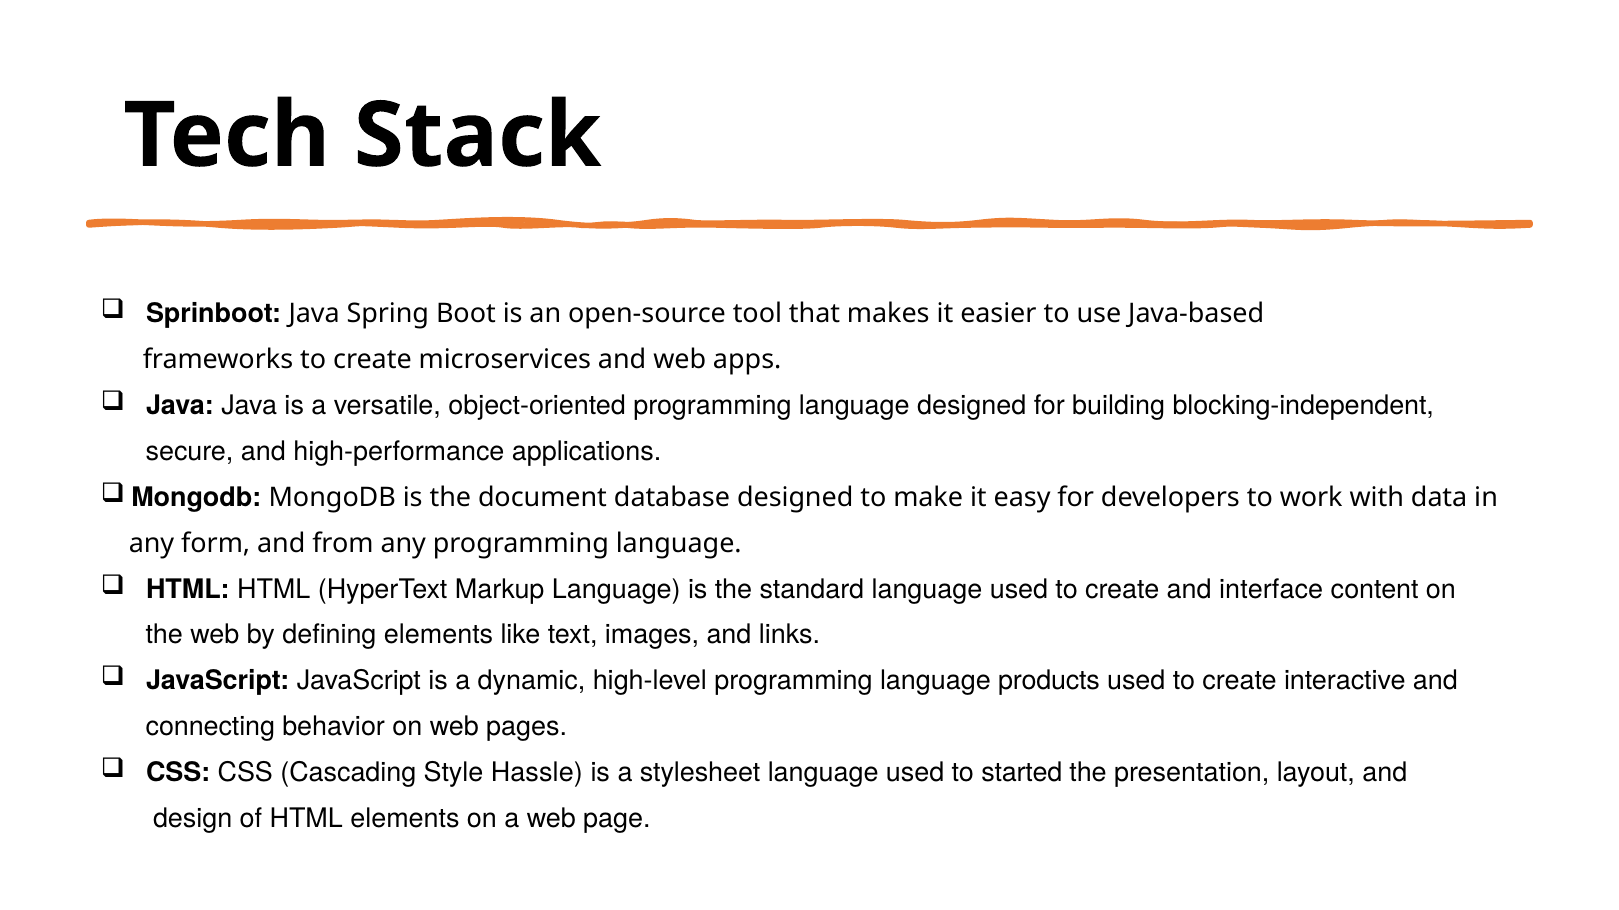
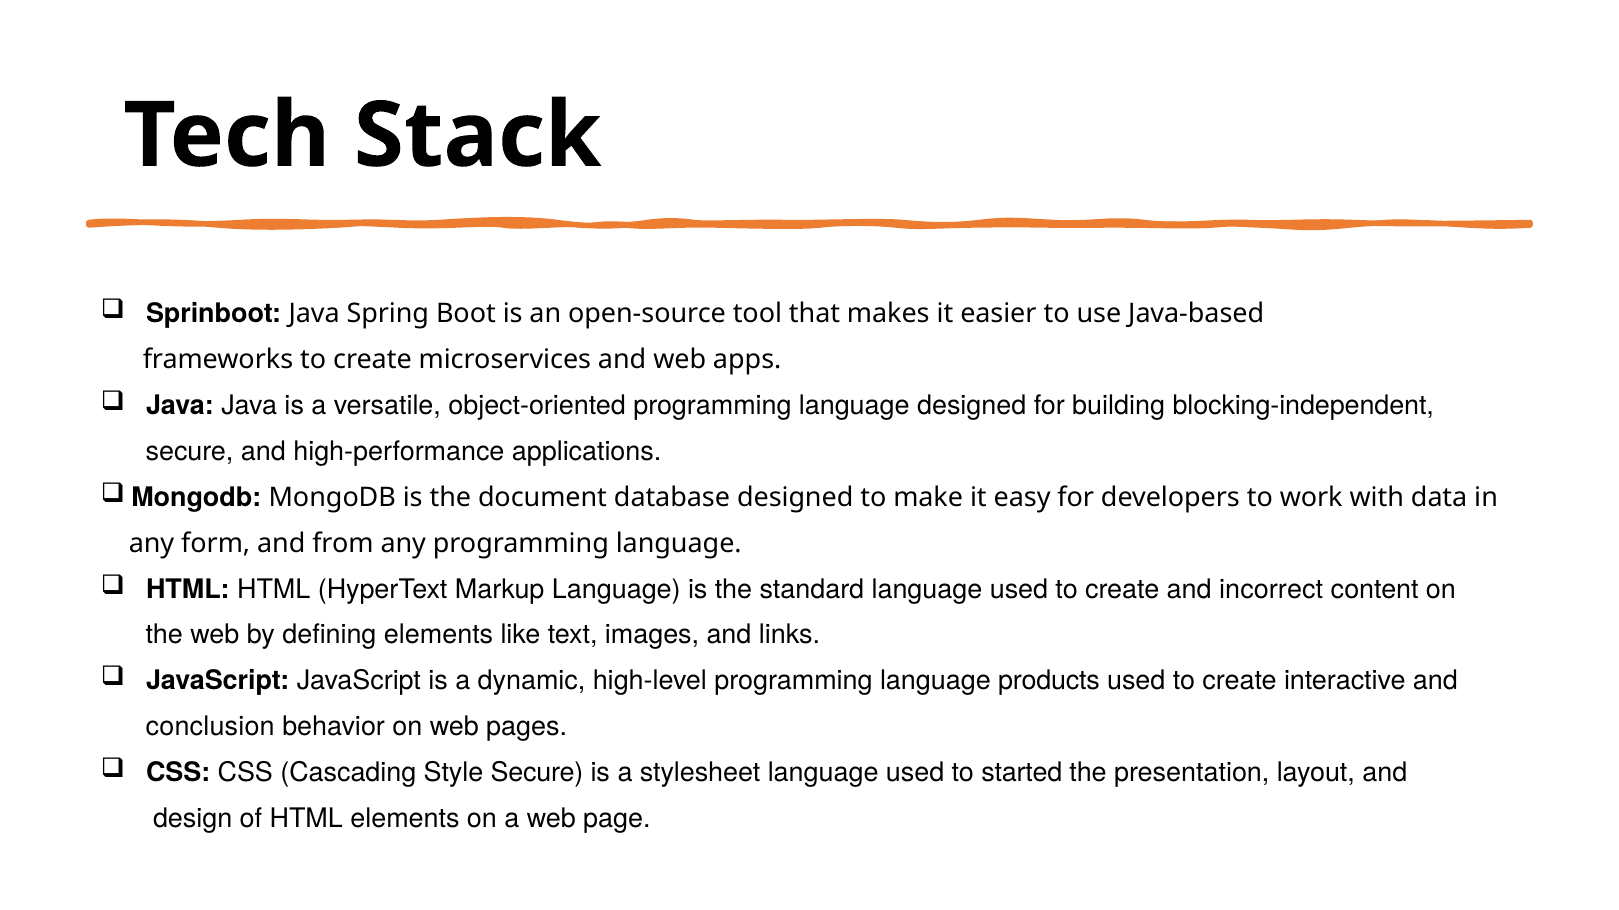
interface: interface -> incorrect (1271, 590)
connecting: connecting -> conclusion (210, 728)
Style Hassle: Hassle -> Secure (537, 774)
